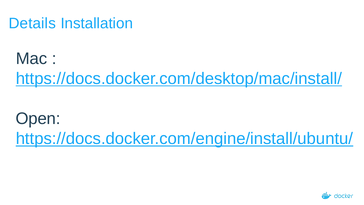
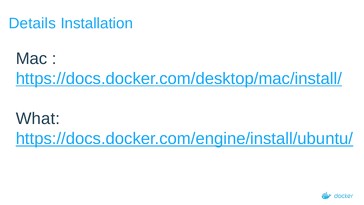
Open: Open -> What (38, 119)
